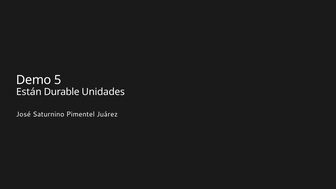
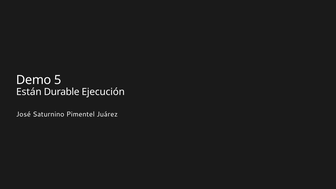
Unidades: Unidades -> Ejecución (103, 92)
